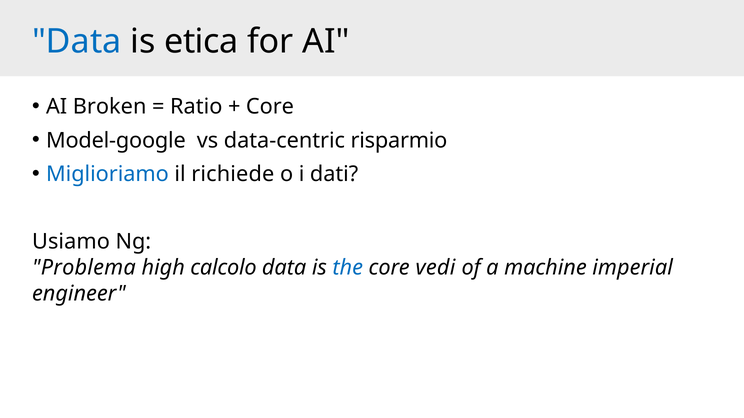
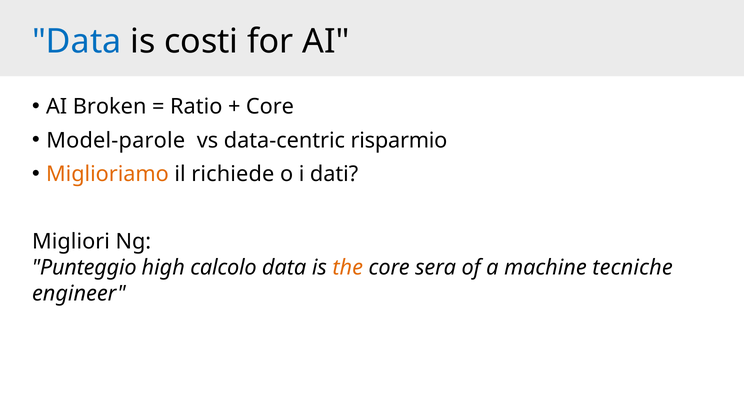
etica: etica -> costi (201, 41)
Model-google: Model-google -> Model-parole (116, 141)
Miglioriamo colour: blue -> orange (107, 174)
Usiamo: Usiamo -> Migliori (71, 242)
Problema: Problema -> Punteggio (84, 268)
the colour: blue -> orange (348, 268)
vedi: vedi -> sera (436, 268)
imperial: imperial -> tecniche (633, 268)
